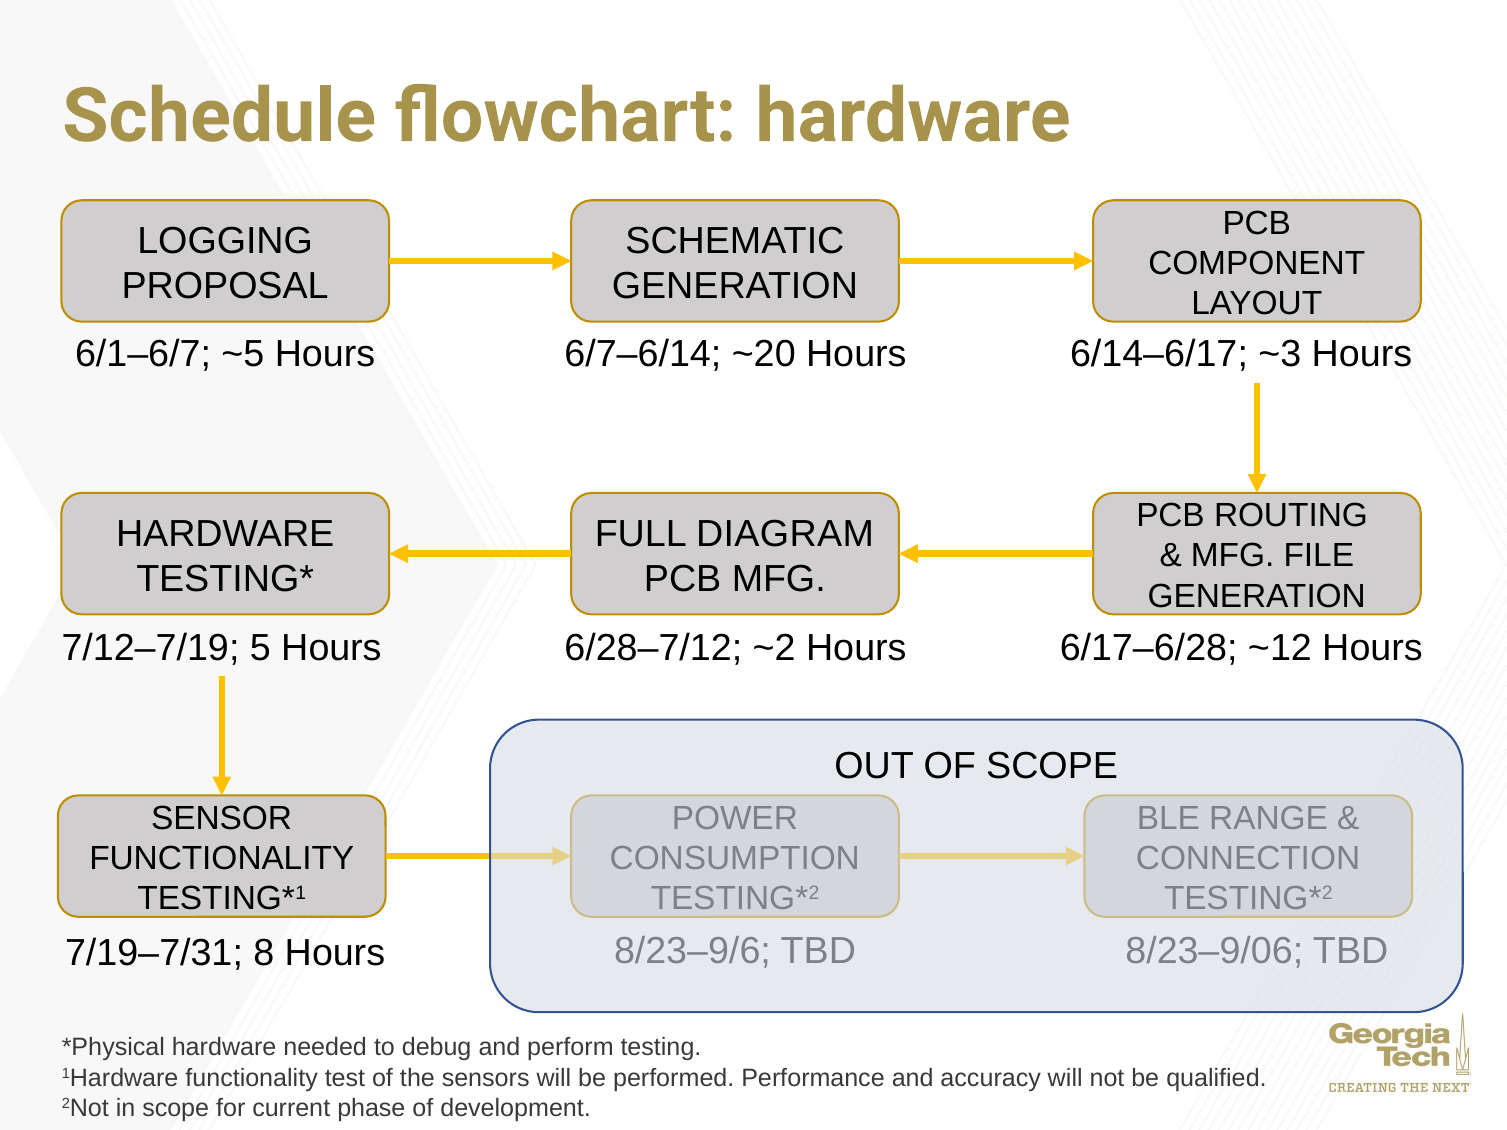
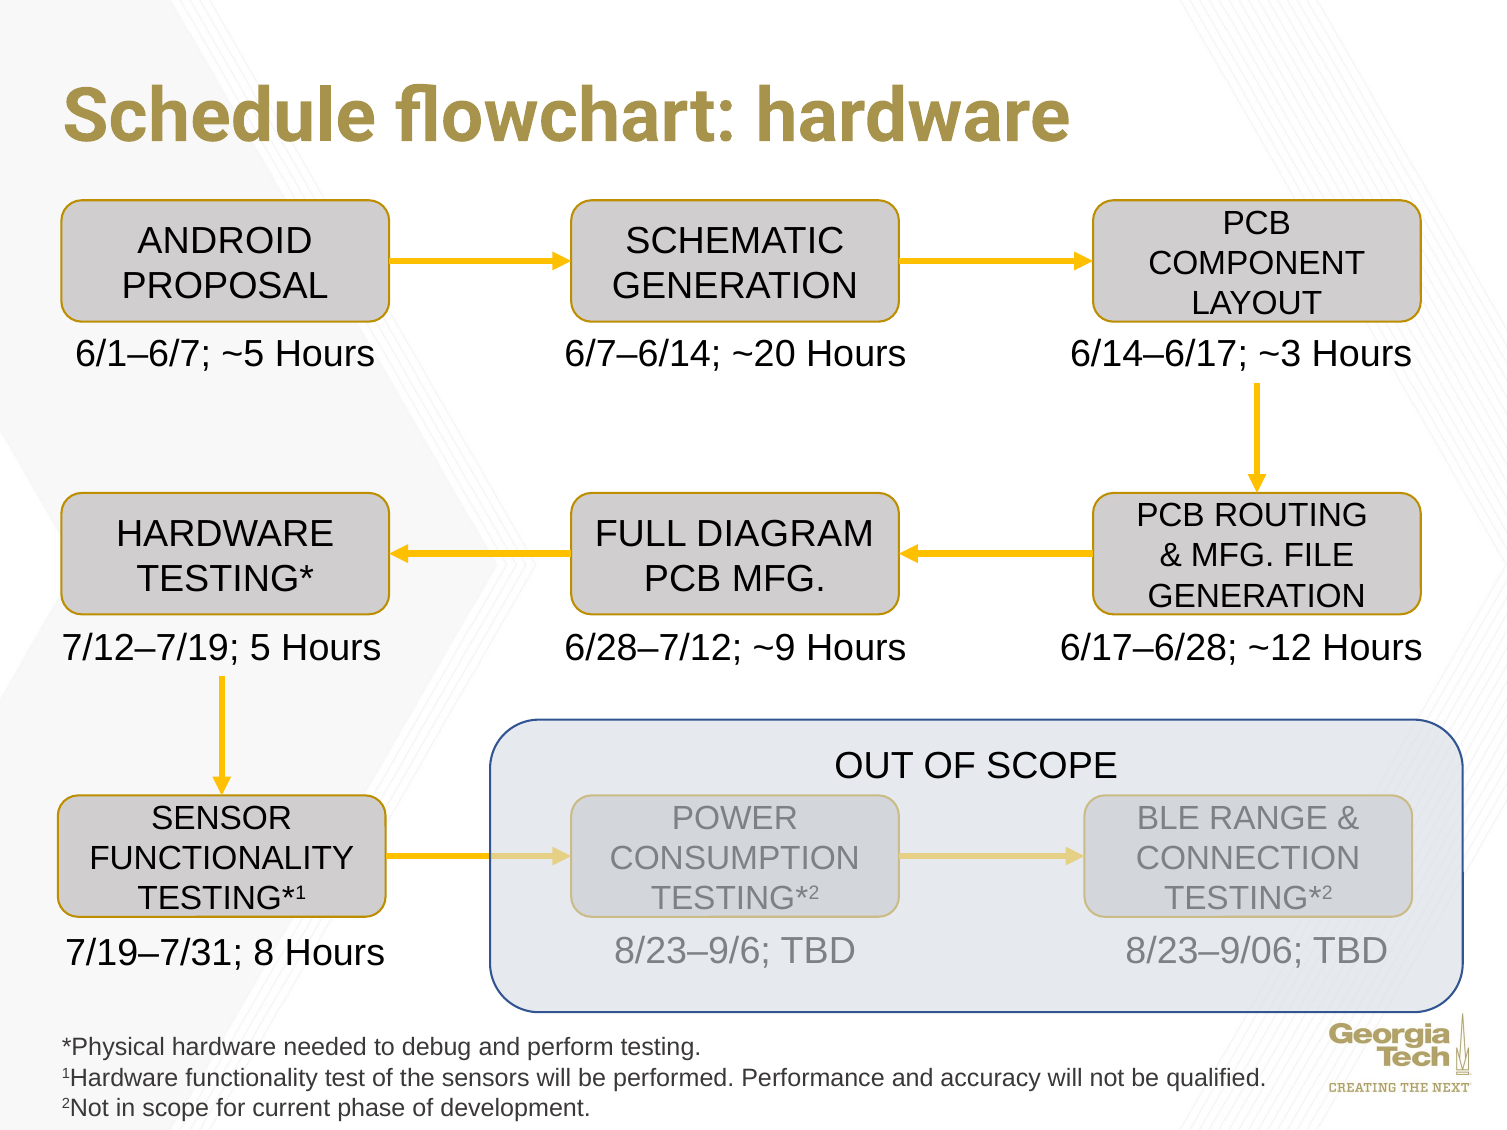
LOGGING: LOGGING -> ANDROID (225, 241)
~2: ~2 -> ~9 (774, 648)
